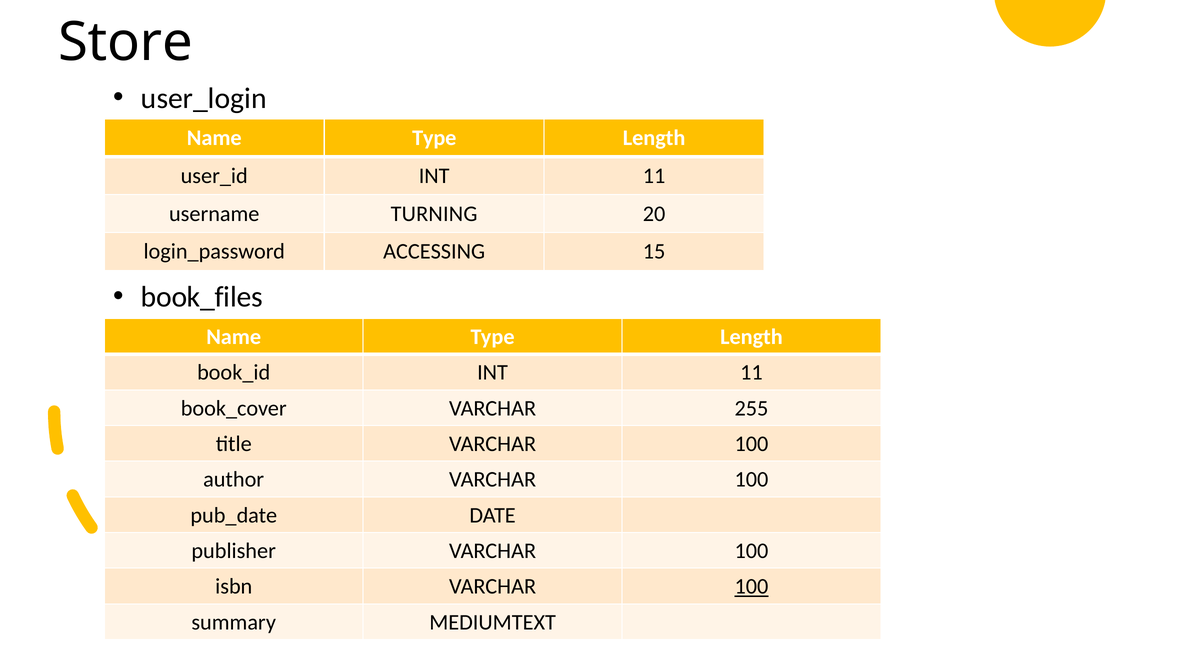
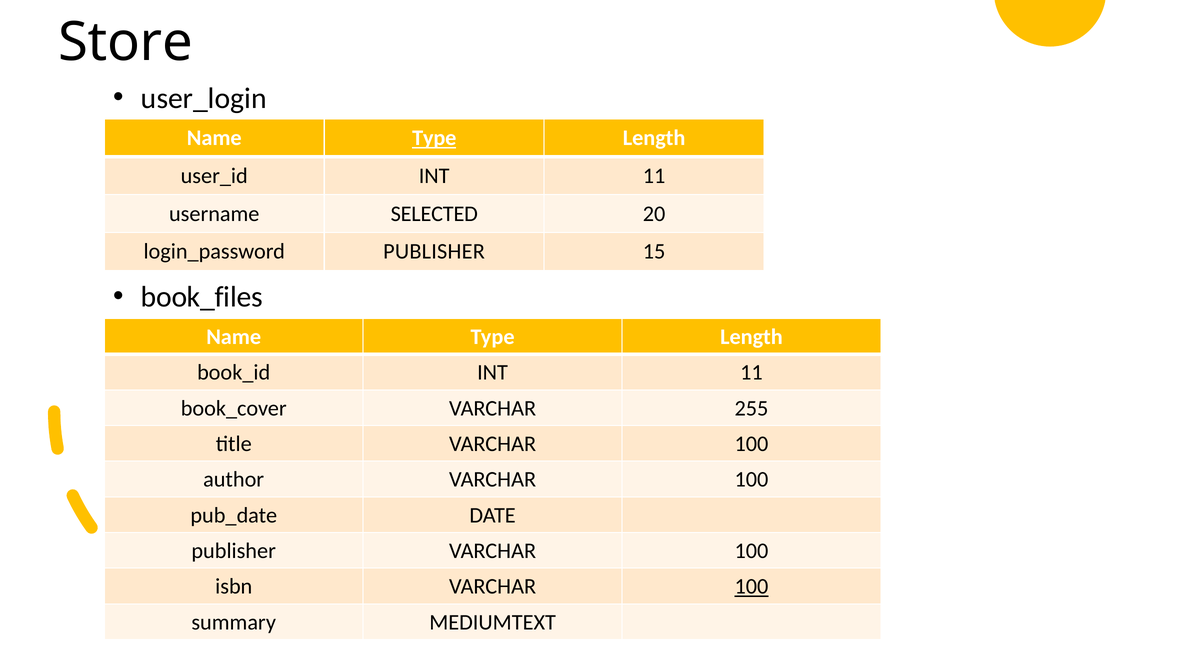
Type underline: none -> present (434, 138)
TURNING: TURNING -> SELECTED (434, 214)
ACCESSING: ACCESSING -> PUBLISHER (434, 252)
